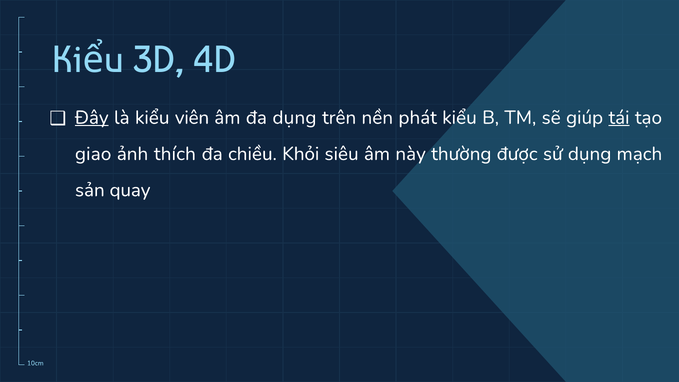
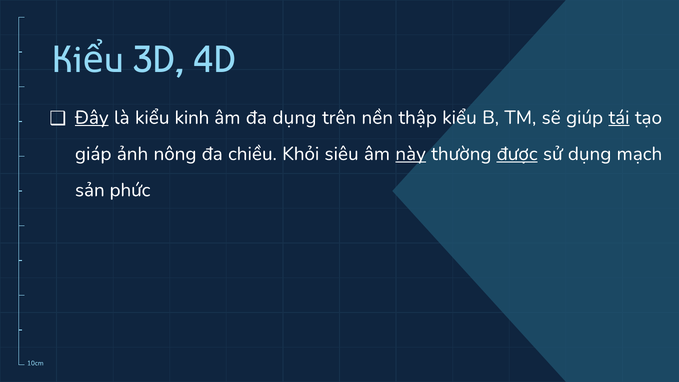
viên: viên -> kinh (192, 118)
phát: phát -> thập (418, 118)
giao: giao -> giáp (93, 154)
thích: thích -> nông (175, 154)
này underline: none -> present (411, 154)
được underline: none -> present (517, 154)
quay: quay -> phức (130, 190)
